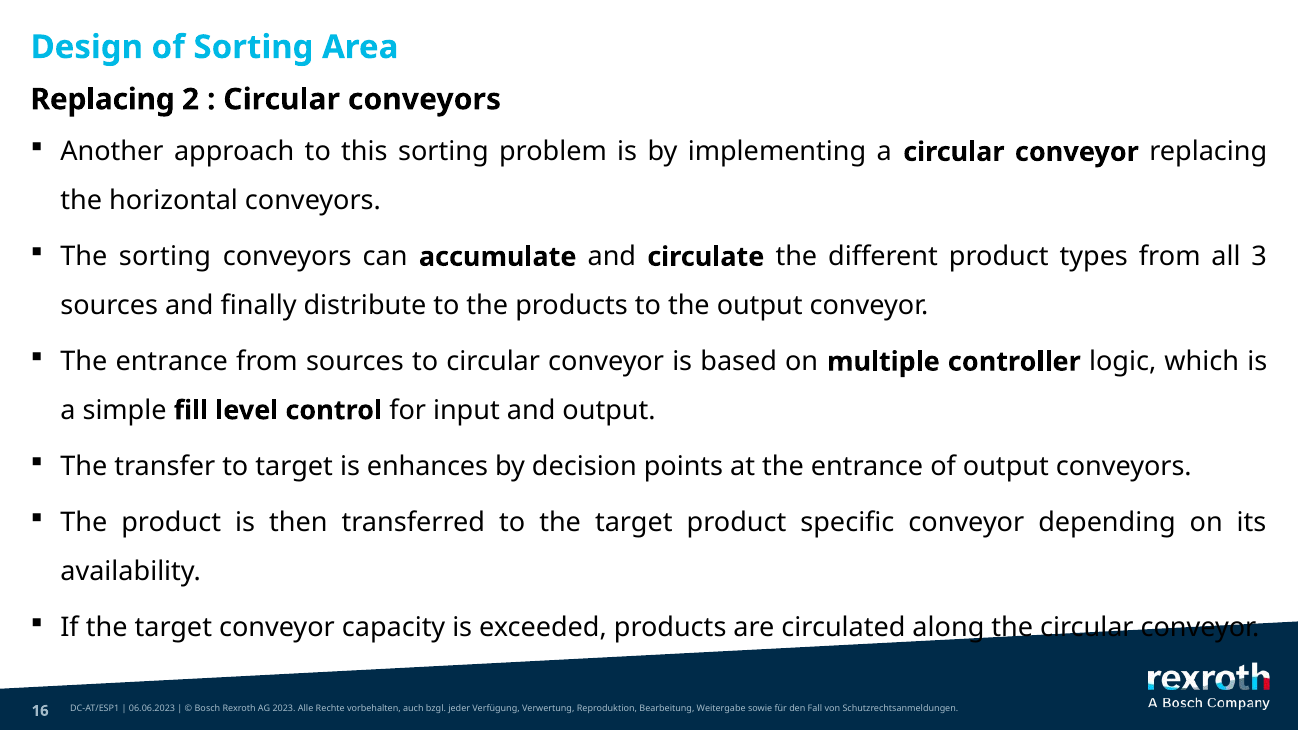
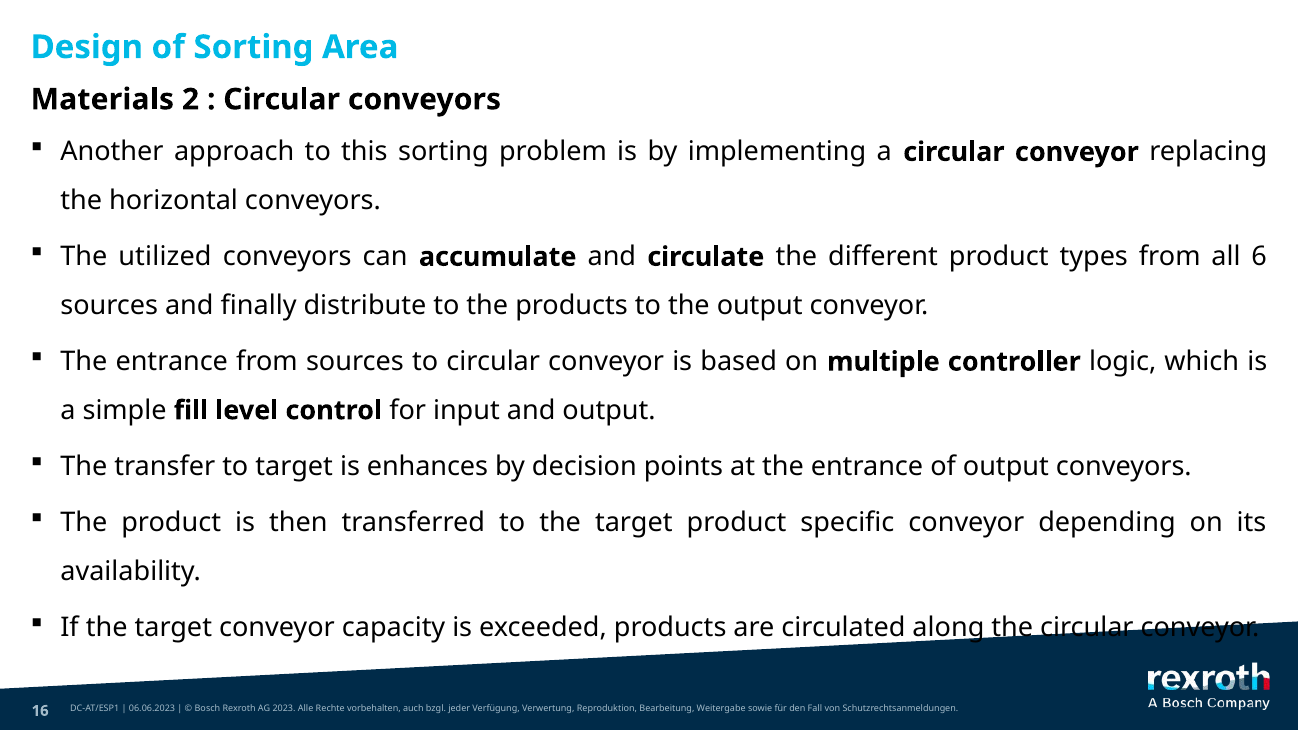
Replacing: Replacing -> Materials (102, 99)
The sorting: sorting -> utilized (165, 257)
3: 3 -> 6 (1259, 257)
